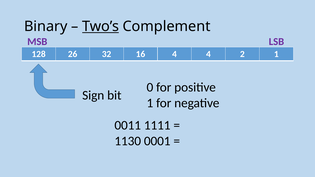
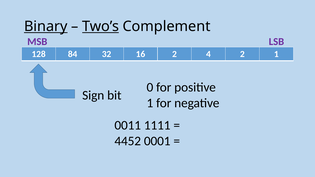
Binary underline: none -> present (46, 26)
26: 26 -> 84 (73, 54)
16 4: 4 -> 2 (174, 54)
1130: 1130 -> 4452 (128, 141)
